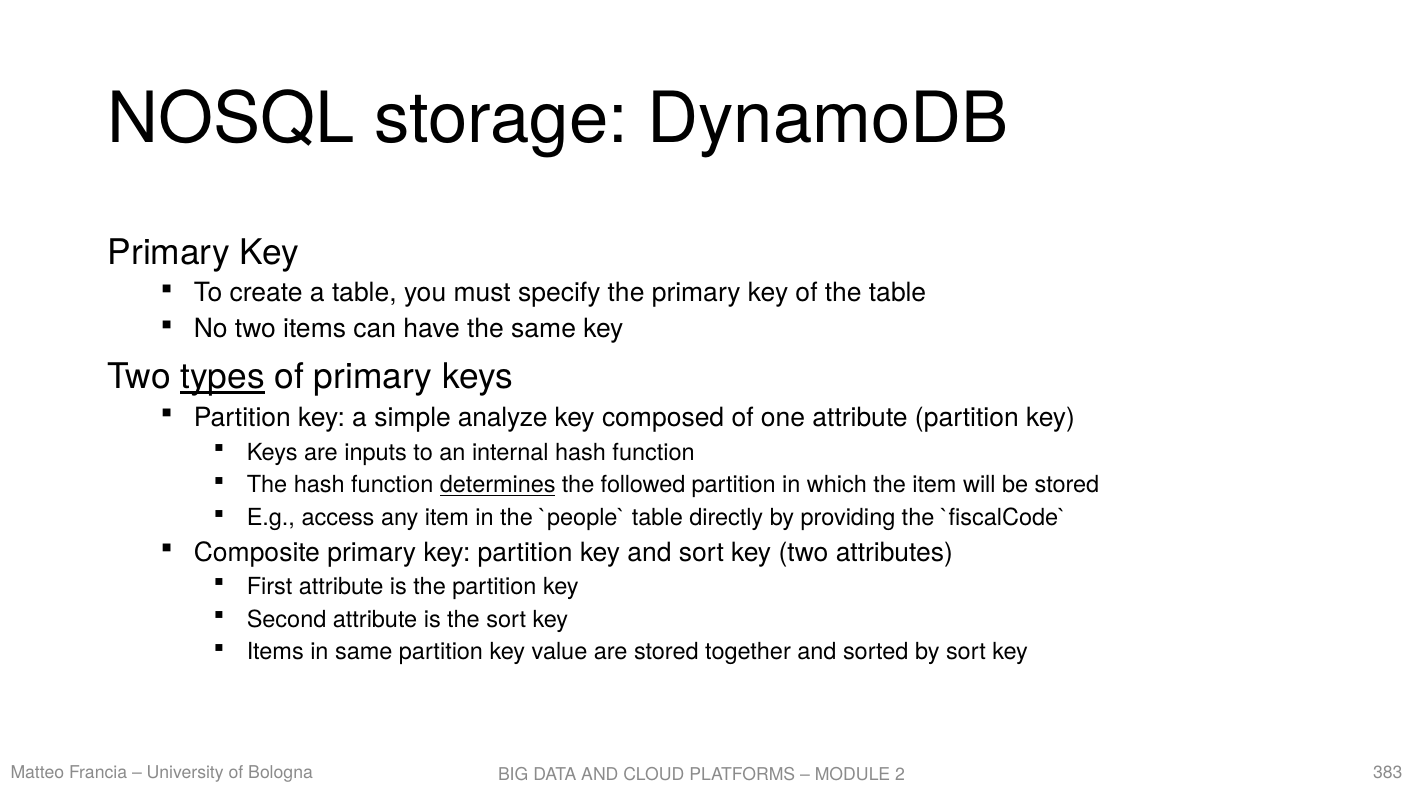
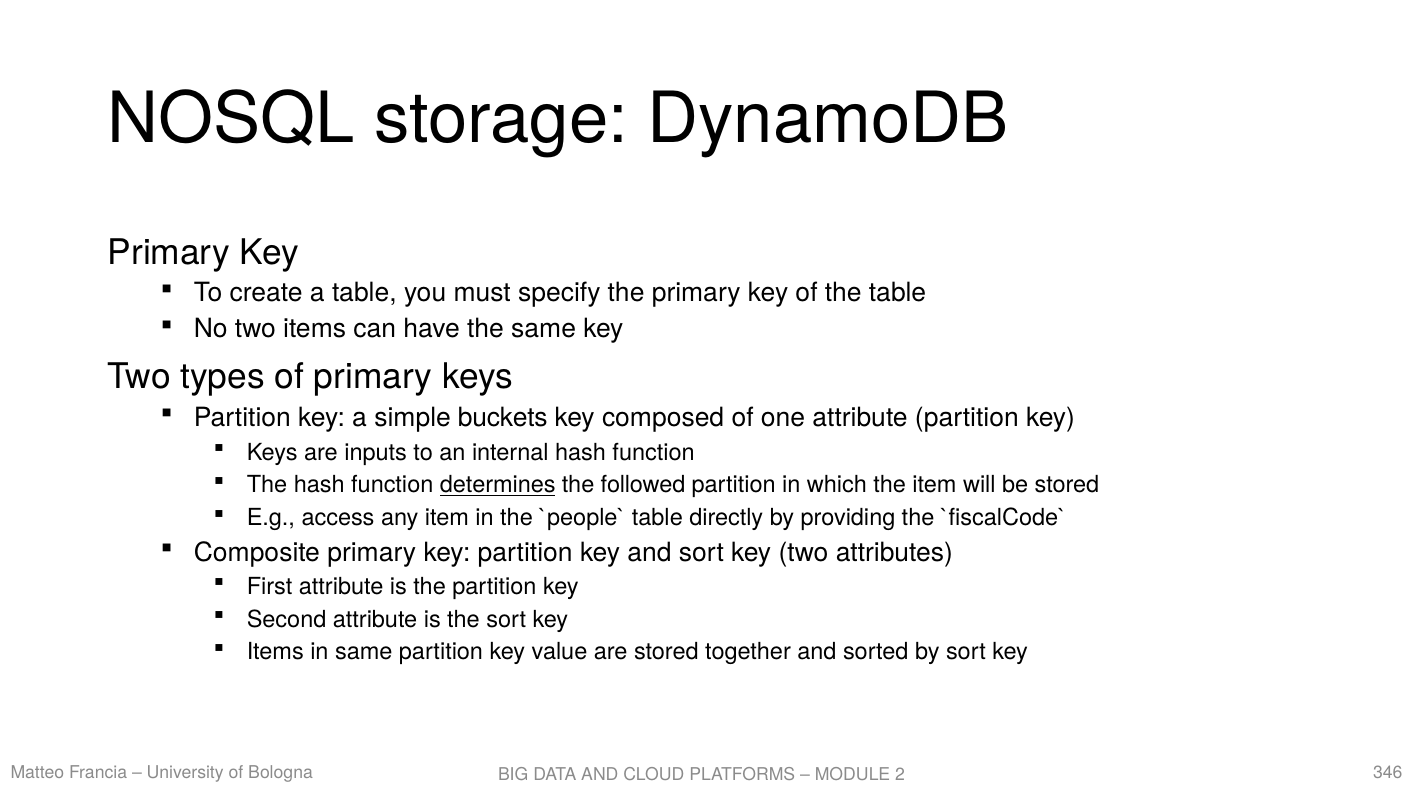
types underline: present -> none (223, 377)
analyze: analyze -> buckets (503, 418)
383: 383 -> 346 (1388, 773)
